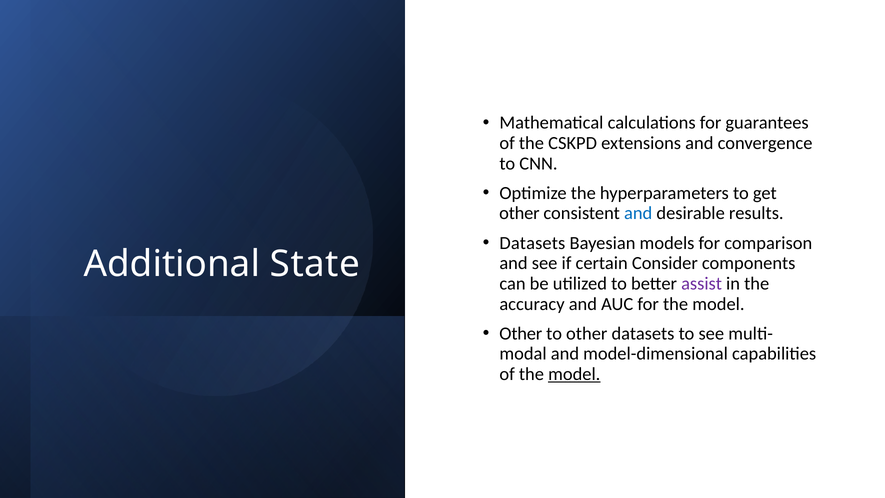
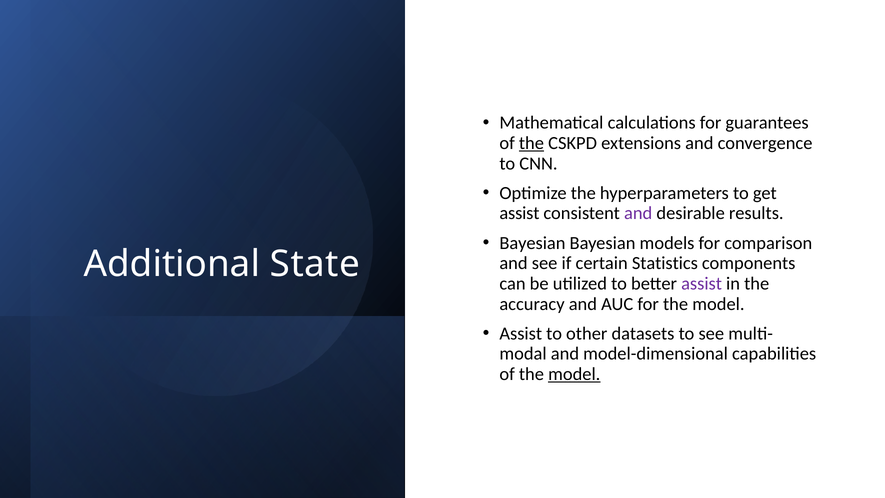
the underline: none -> present (531, 143)
other: other -> assist (519, 213)
and colour: blue -> purple (638, 213)
Datasets: Datasets -> Bayesian (532, 243)
Consider: Consider -> Statistics (665, 263)
Other: Other -> Assist (521, 333)
